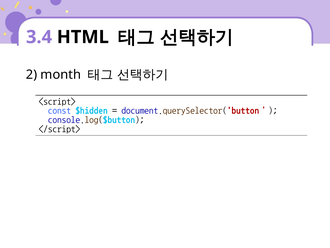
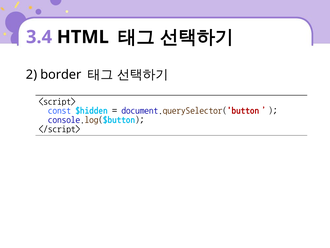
month: month -> border (61, 74)
